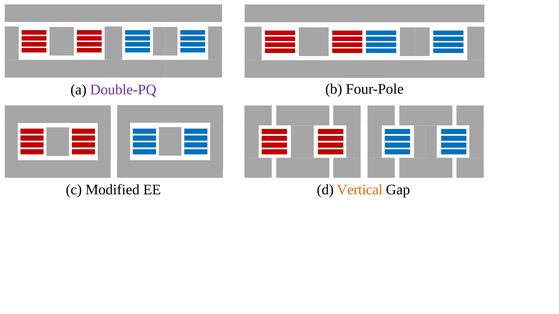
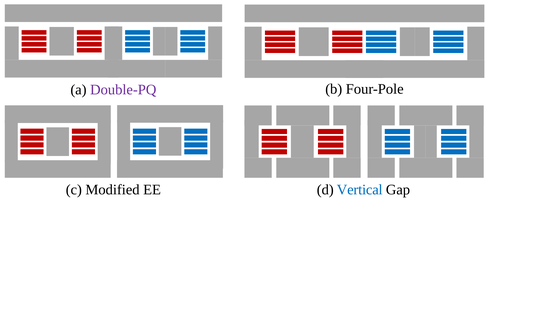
Vertical colour: orange -> blue (360, 190)
